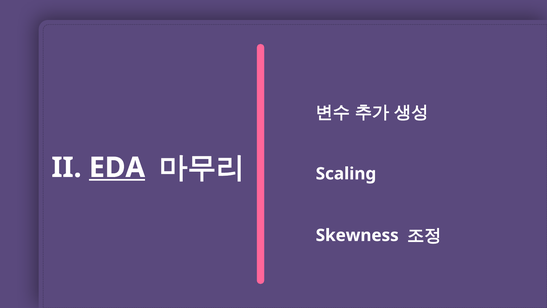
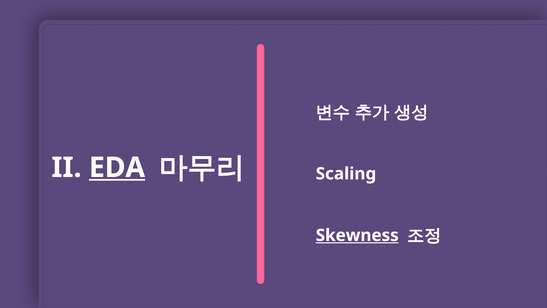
Skewness underline: none -> present (357, 235)
